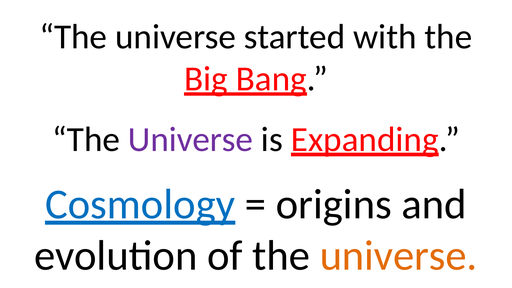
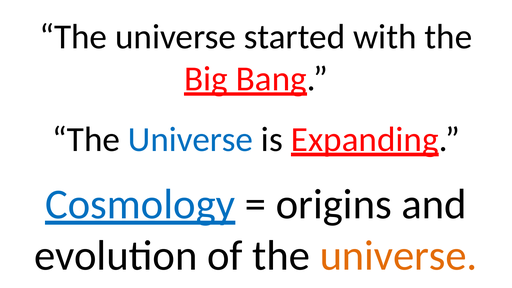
Universe colour: purple -> blue (191, 139)
